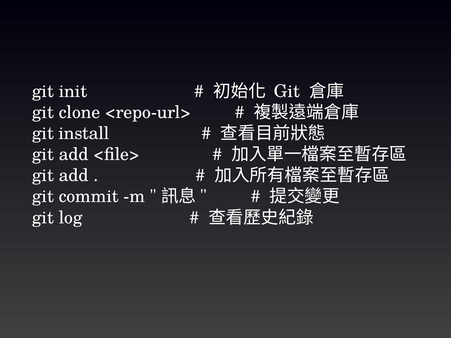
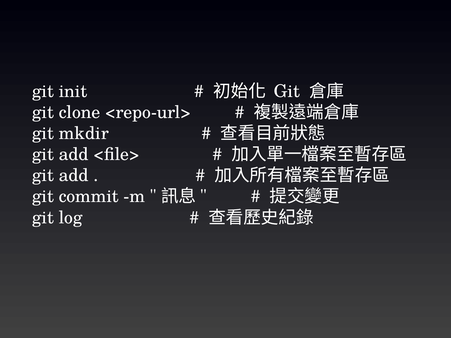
install: install -> mkdir (84, 133)
